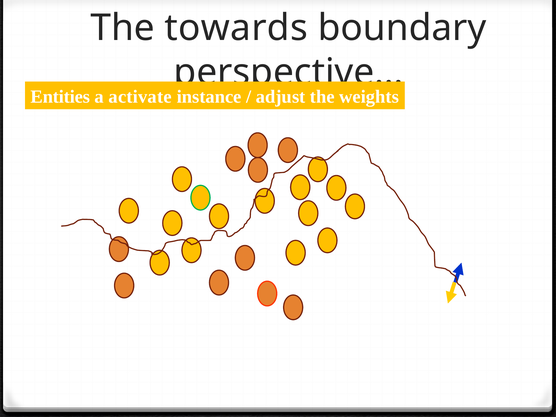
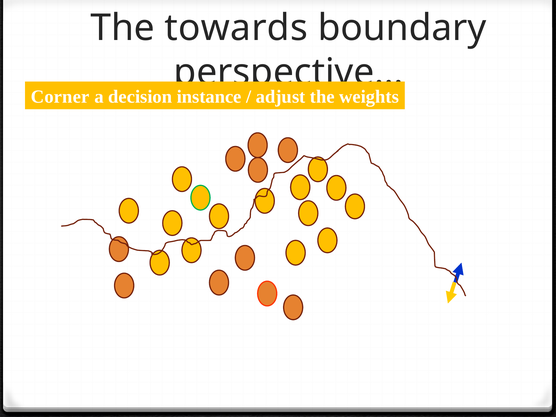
Entities: Entities -> Corner (60, 97)
activate: activate -> decision (140, 97)
